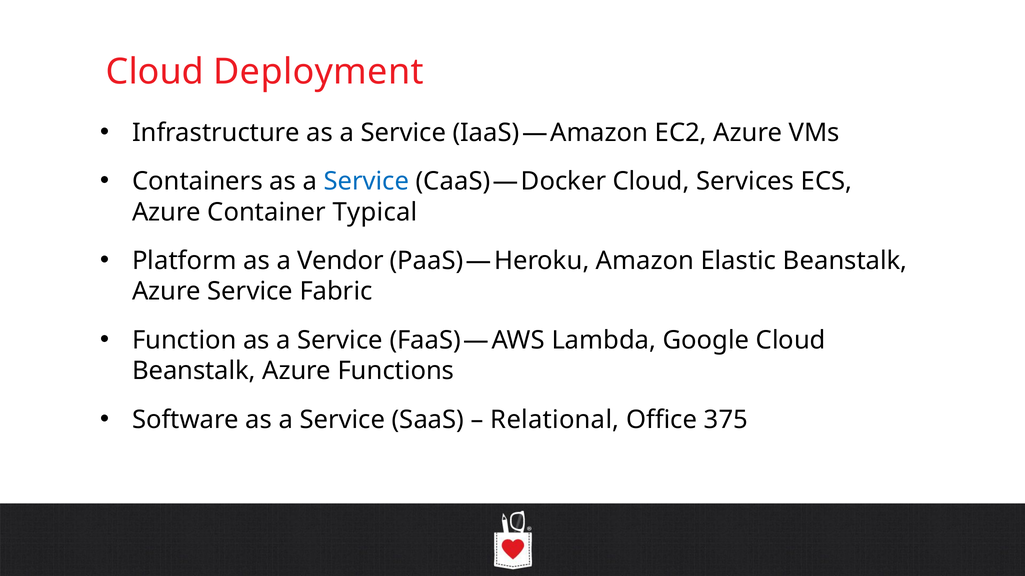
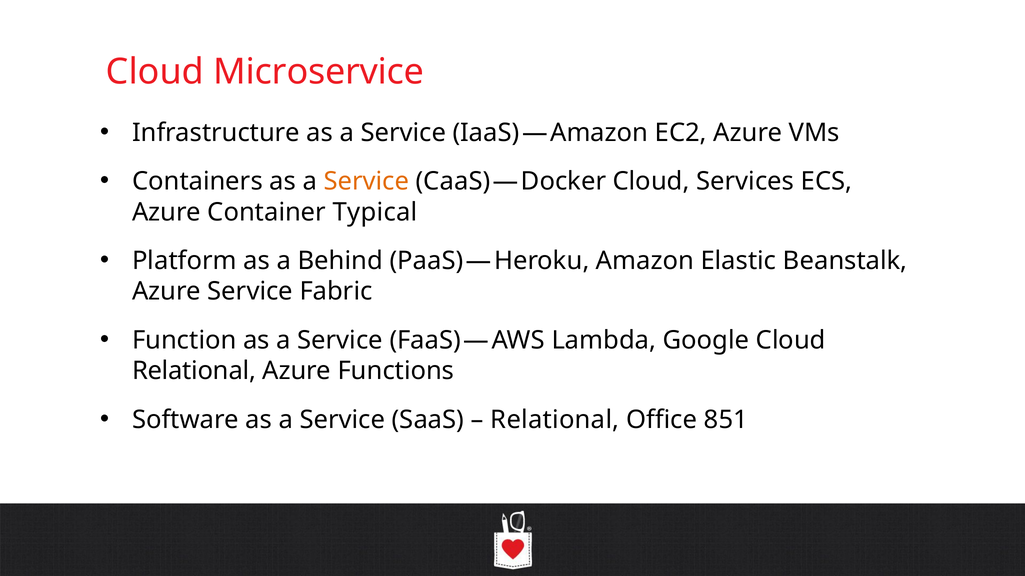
Deployment: Deployment -> Microservice (319, 72)
Service colour: blue -> orange (367, 182)
Vendor: Vendor -> Behind (340, 261)
Beanstalk: Beanstalk -> Relational (194, 371)
375: 375 -> 851 (726, 420)
